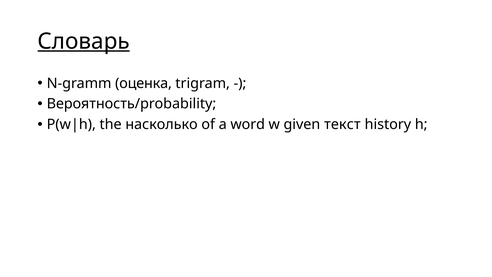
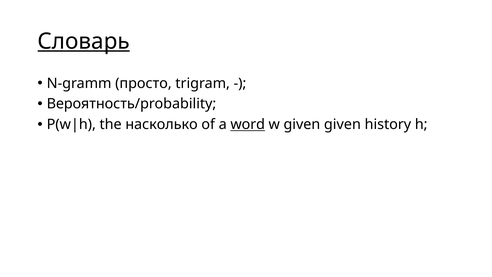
оценка: оценка -> просто (143, 83)
word underline: none -> present (248, 124)
given текст: текст -> given (342, 124)
